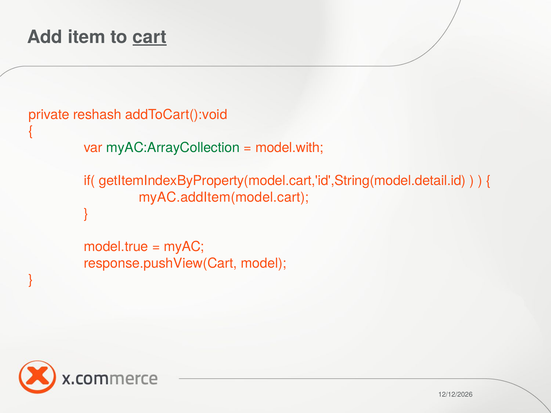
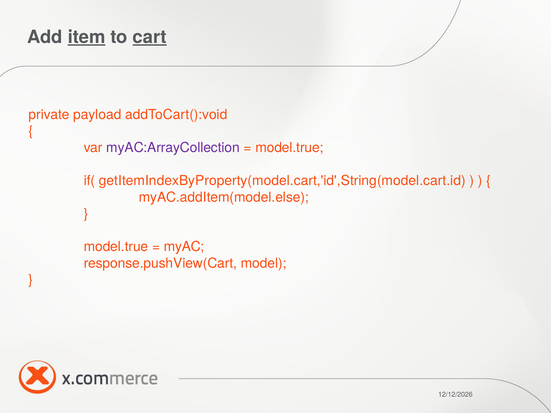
item underline: none -> present (87, 37)
reshash: reshash -> payload (97, 115)
myAC:ArrayCollection colour: green -> purple (173, 148)
model.with: model.with -> model.true (289, 148)
getItemIndexByProperty(model.cart,'id',String(model.detail.id: getItemIndexByProperty(model.cart,'id',String(model.detail.id -> getItemIndexByProperty(model.cart,'id',String(model.cart.id (282, 181)
myAC.addItem(model.cart: myAC.addItem(model.cart -> myAC.addItem(model.else (224, 197)
